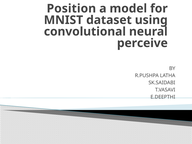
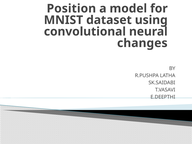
perceive: perceive -> changes (142, 43)
